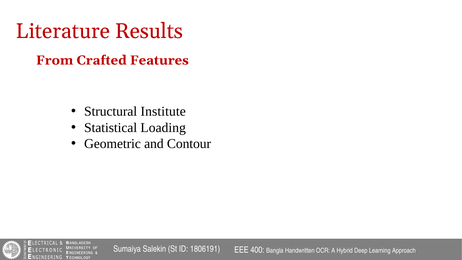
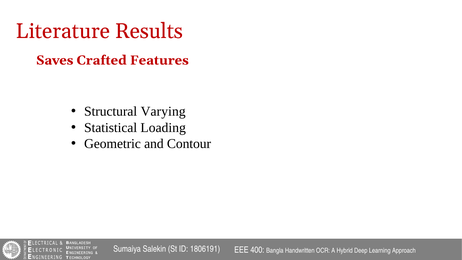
From: From -> Saves (55, 60)
Institute: Institute -> Varying (163, 111)
